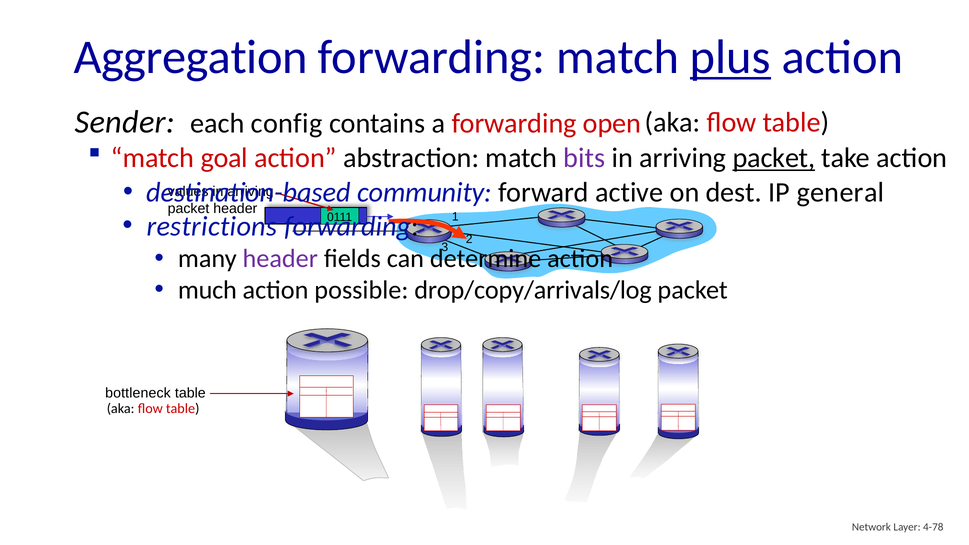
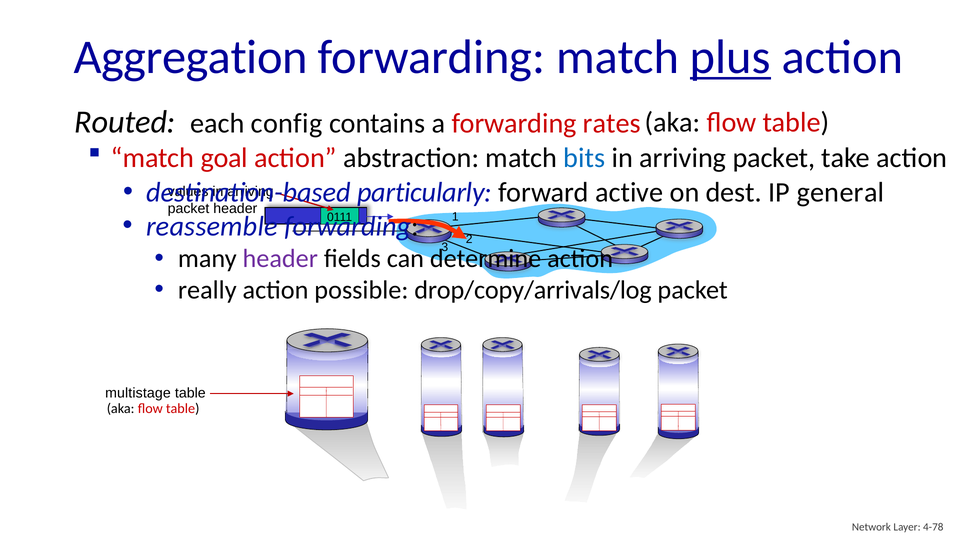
Sender: Sender -> Routed (125, 122)
open: open -> rates (612, 123)
bits colour: purple -> blue (584, 158)
packet underline: present -> none (774, 158)
community: community -> particularly (425, 193)
restrictions: restrictions -> reassemble (212, 226)
much: much -> really (207, 290)
bottleneck: bottleneck -> multistage (138, 393)
